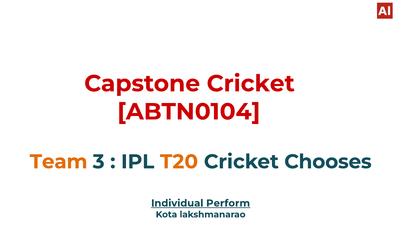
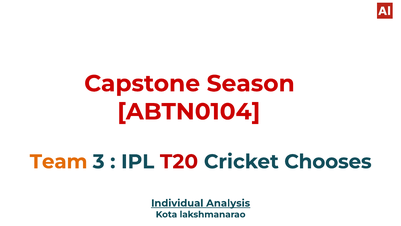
Capstone Cricket: Cricket -> Season (251, 83)
T20 colour: orange -> red (179, 161)
Perform: Perform -> Analysis (228, 203)
